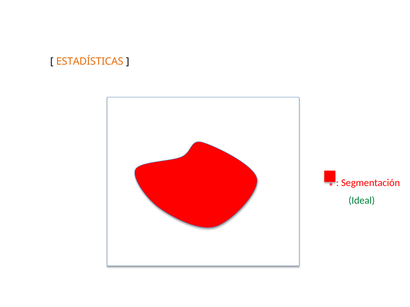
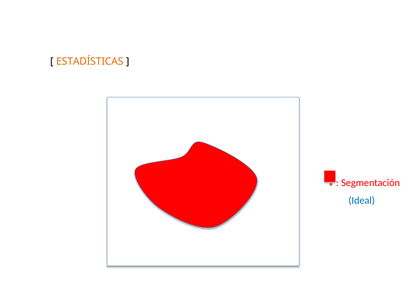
Ideal colour: green -> blue (362, 201)
